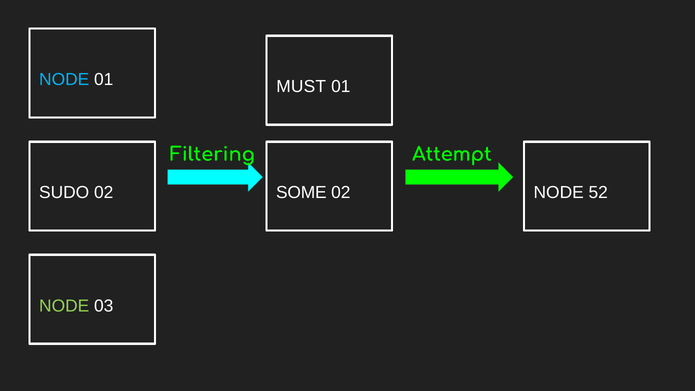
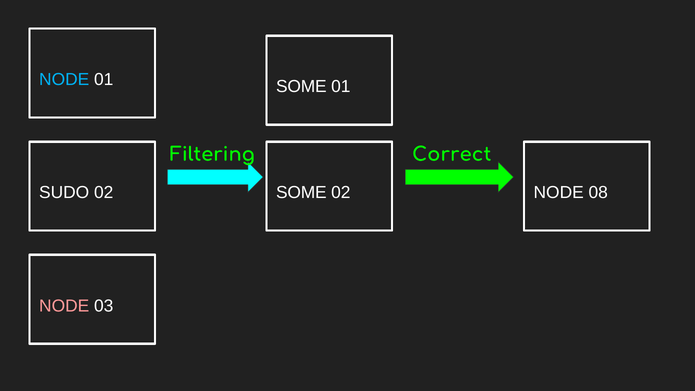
MUST: MUST -> SOME (301, 87)
Attempt: Attempt -> Correct (452, 154)
52: 52 -> 08 (598, 193)
NODE colour: light green -> pink (64, 306)
